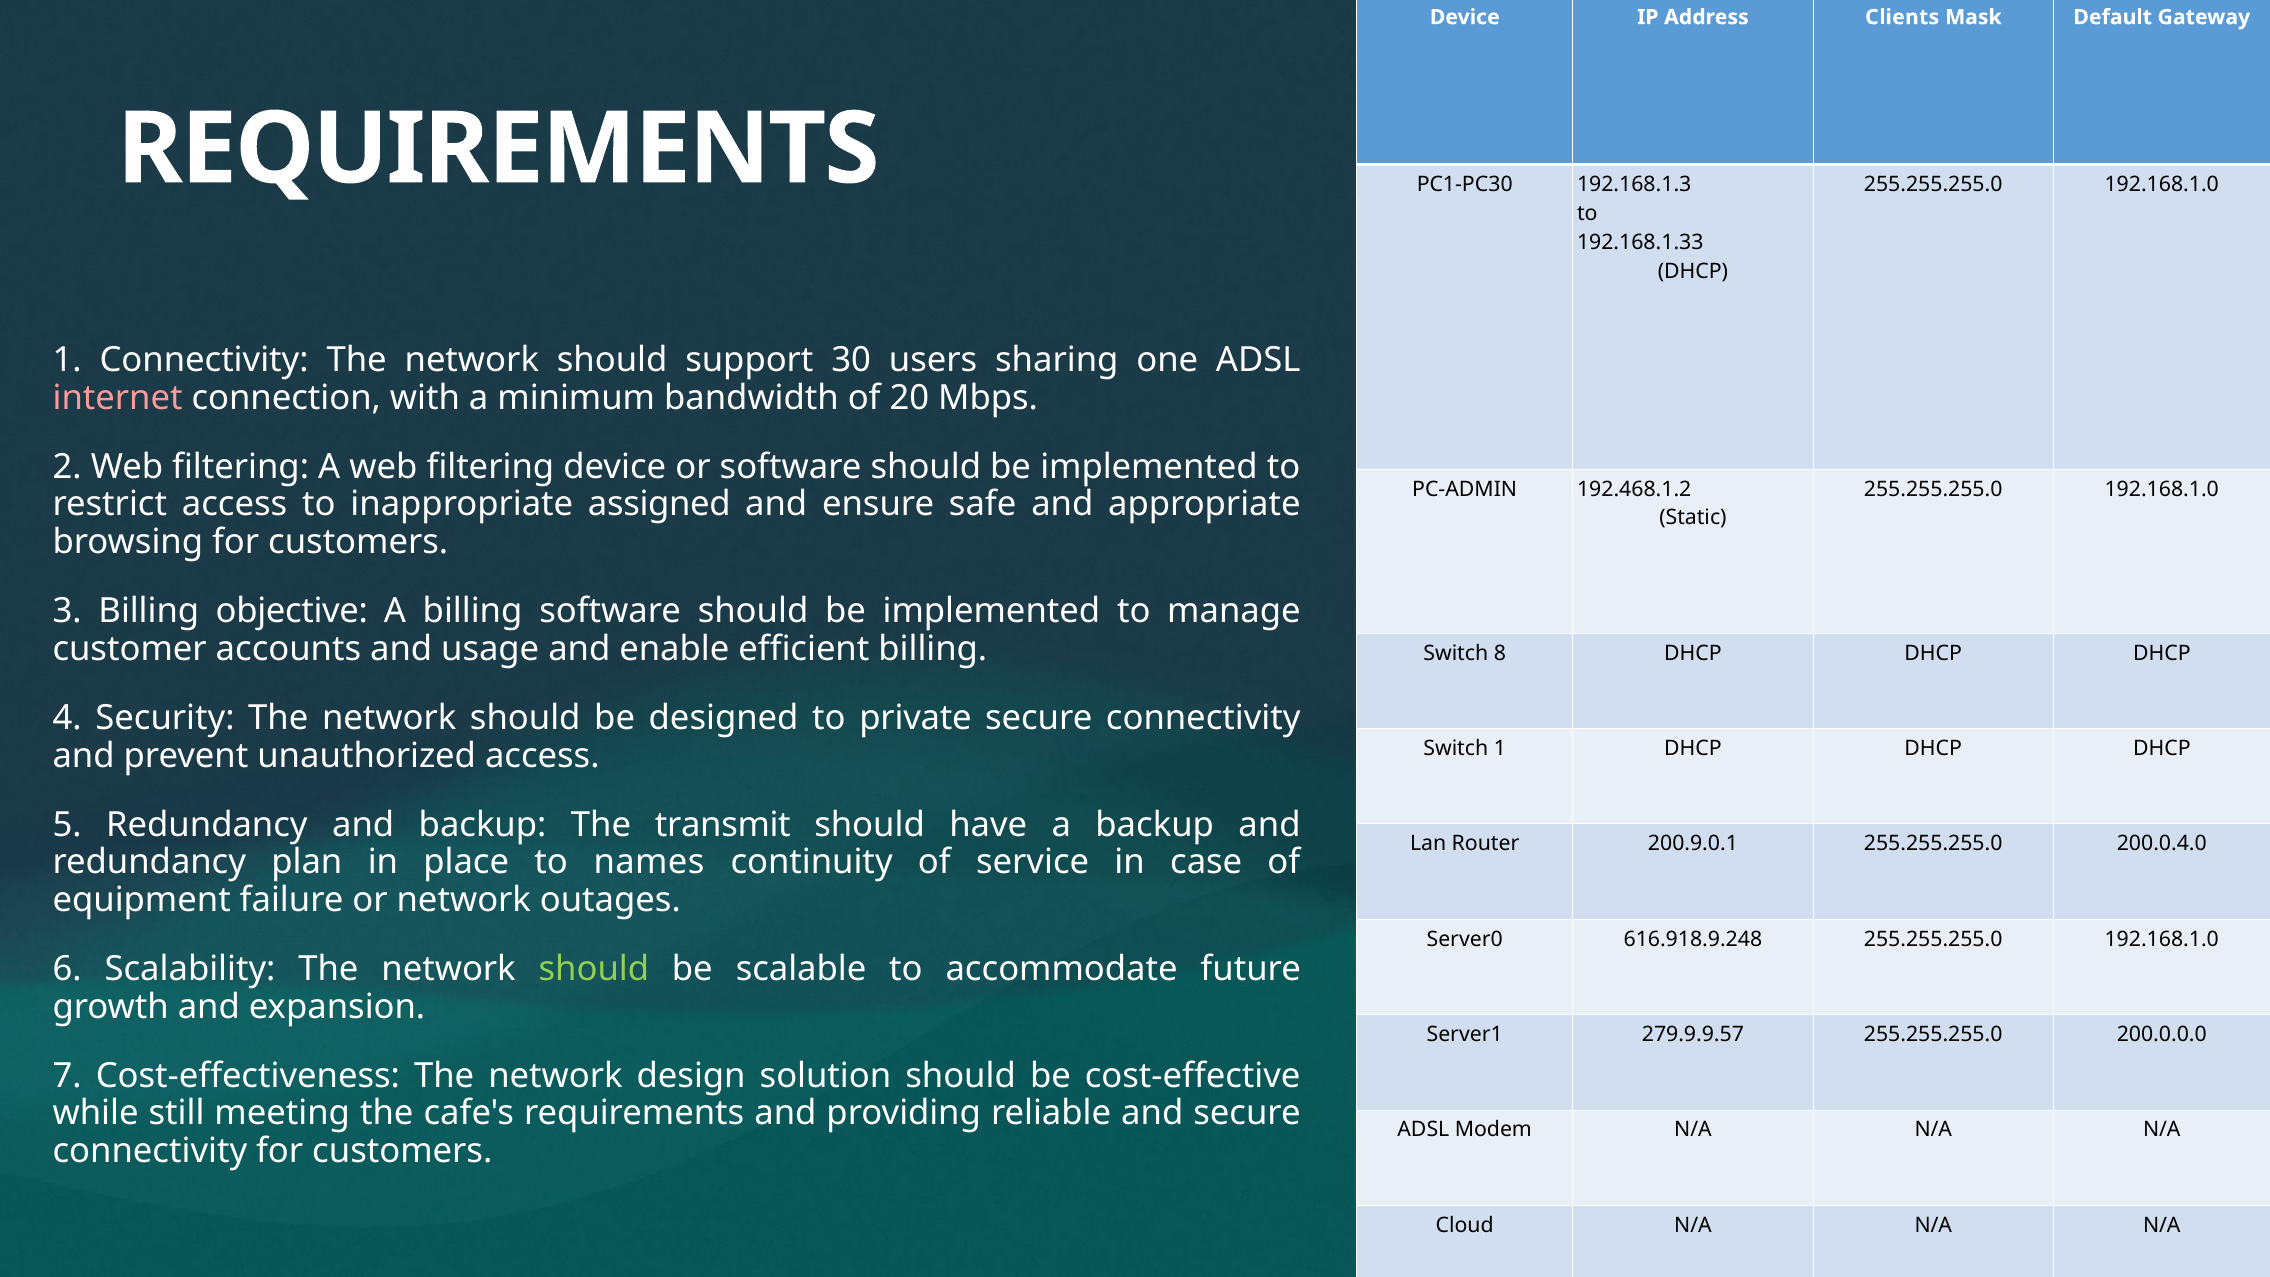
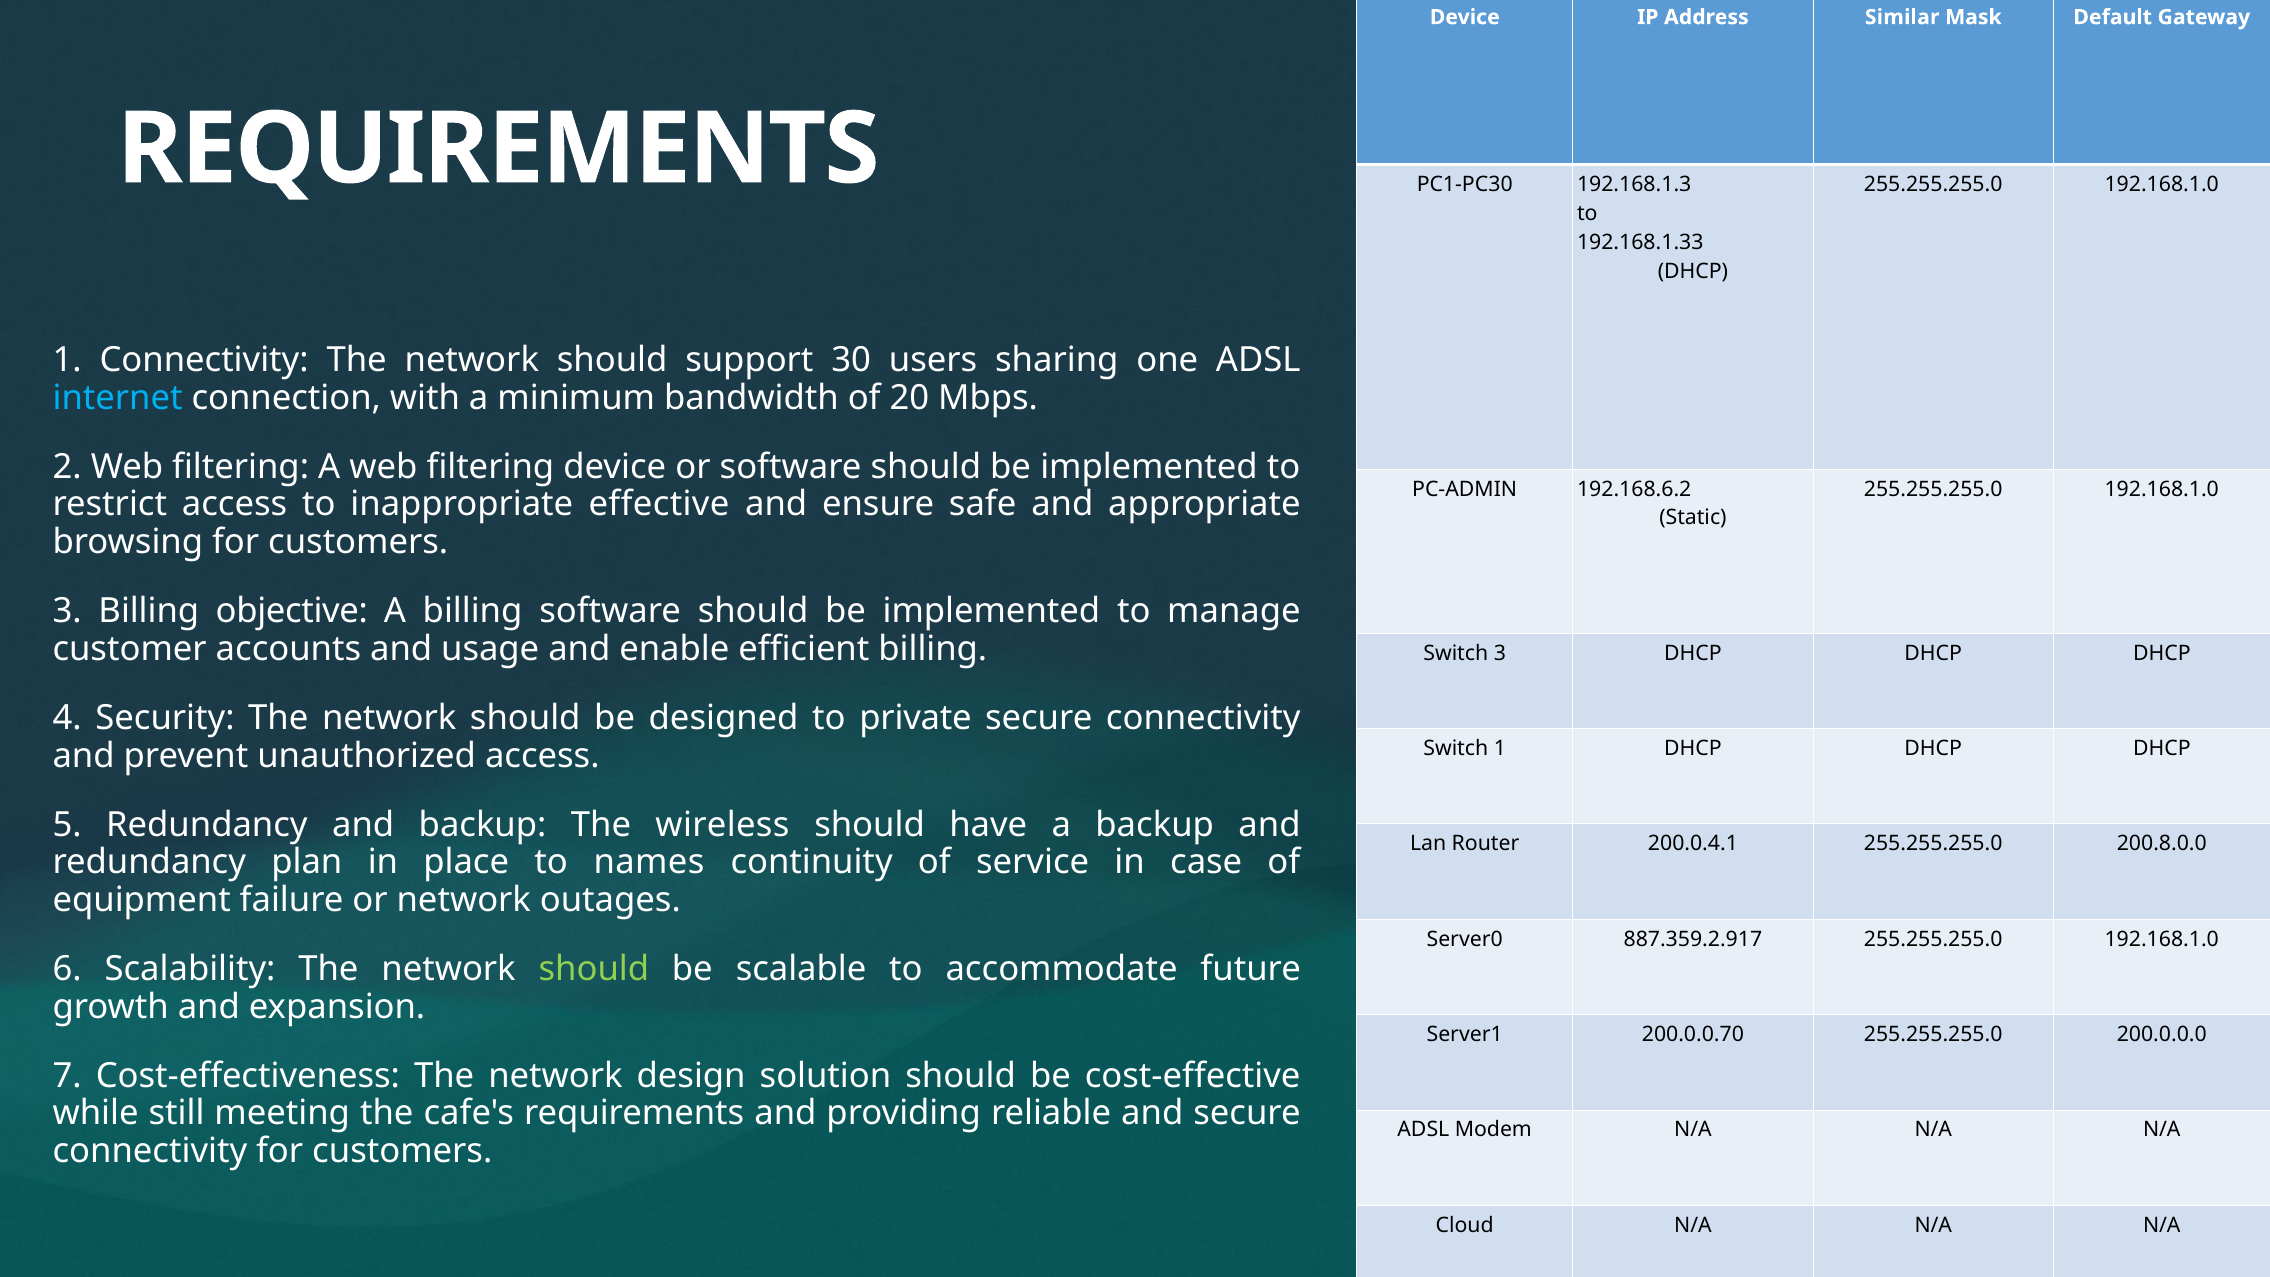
Clients: Clients -> Similar (1902, 17)
internet colour: pink -> light blue (118, 398)
192.468.1.2: 192.468.1.2 -> 192.168.6.2 (1634, 489)
assigned: assigned -> effective (659, 504)
Switch 8: 8 -> 3 (1500, 653)
transmit: transmit -> wireless (722, 825)
200.9.0.1: 200.9.0.1 -> 200.0.4.1 (1693, 844)
200.0.4.0: 200.0.4.0 -> 200.8.0.0 (2162, 844)
616.918.9.248: 616.918.9.248 -> 887.359.2.917 (1693, 939)
279.9.9.57: 279.9.9.57 -> 200.0.0.70 (1693, 1034)
